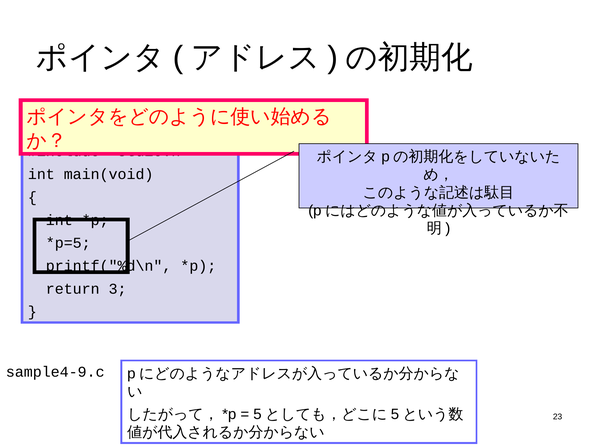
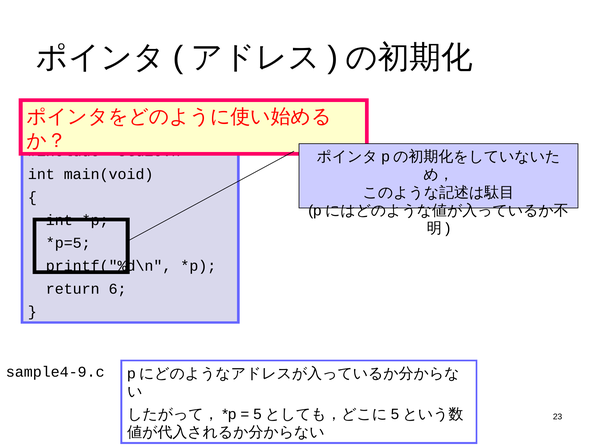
3: 3 -> 6 (118, 289)
